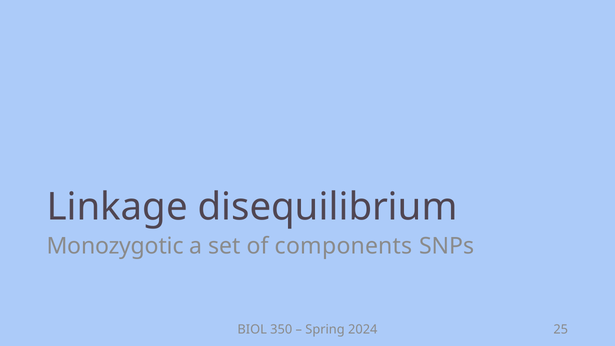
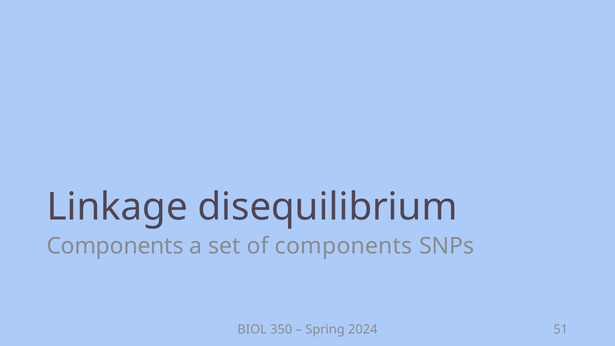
Monozygotic: Monozygotic -> Components (115, 246)
25: 25 -> 51 (561, 330)
